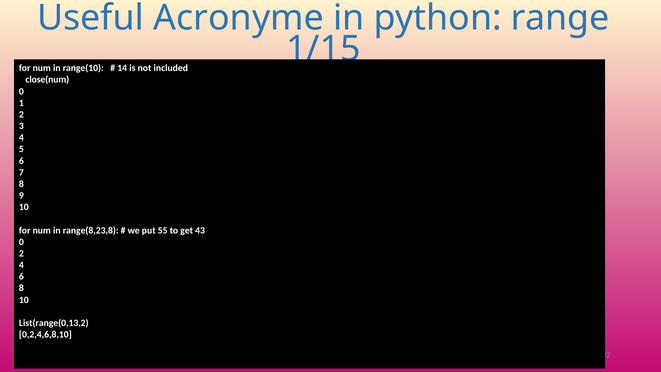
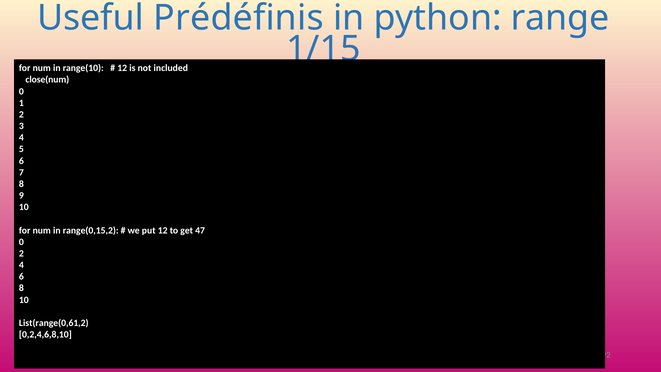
Acronyme: Acronyme -> Prédéfinis (239, 18)
14: 14 -> 12 (122, 68)
range(8,23,8: range(8,23,8 -> range(0,15,2 (91, 230)
put 55: 55 -> 12 (163, 230)
43: 43 -> 47 (200, 230)
List(range(0,13,2: List(range(0,13,2 -> List(range(0,61,2 (54, 323)
